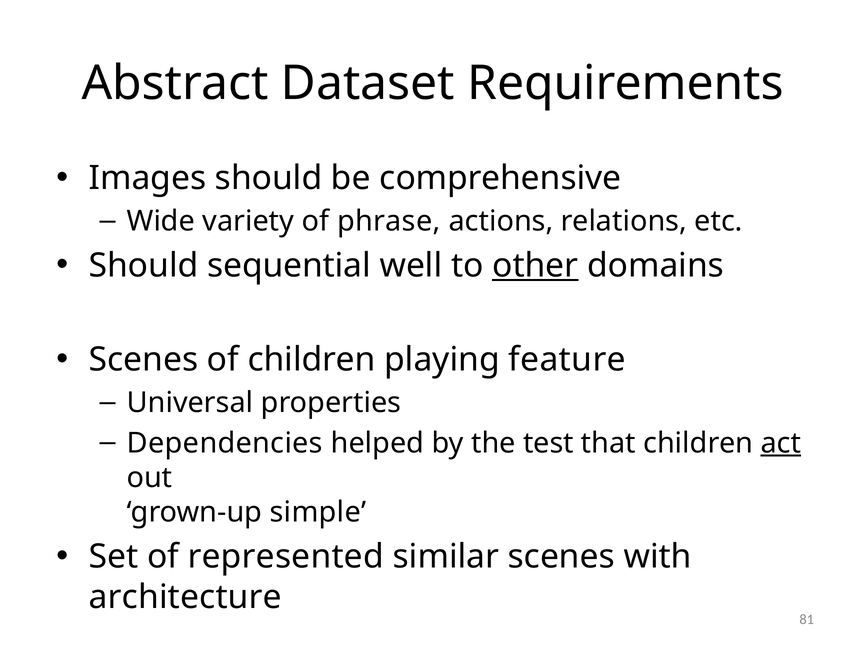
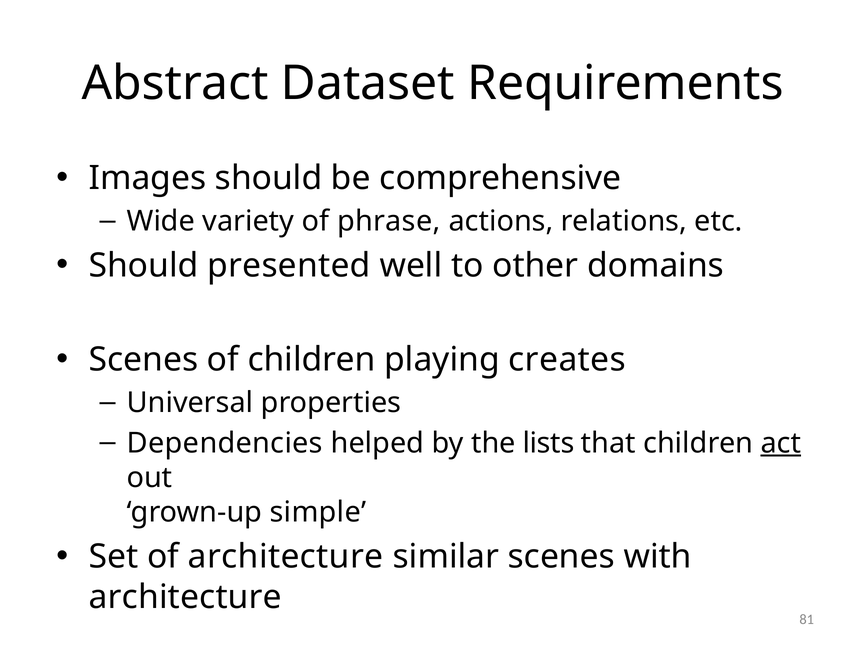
sequential: sequential -> presented (289, 266)
other underline: present -> none (535, 266)
feature: feature -> creates (567, 360)
test: test -> lists (548, 443)
of represented: represented -> architecture (286, 557)
